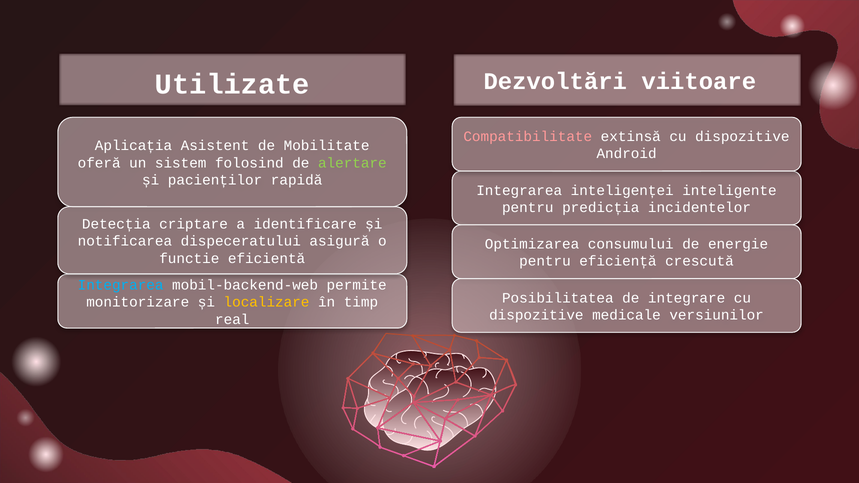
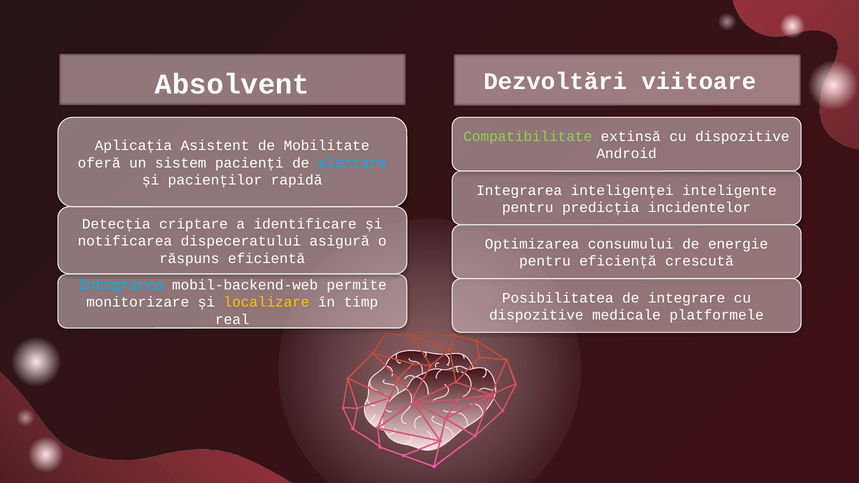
Utilizate: Utilizate -> Absolvent (232, 84)
Compatibilitate colour: pink -> light green (528, 137)
folosind: folosind -> pacienți (249, 163)
alertare colour: light green -> light blue (352, 163)
functie: functie -> răspuns (189, 258)
versiunilor: versiunilor -> platformele (717, 315)
